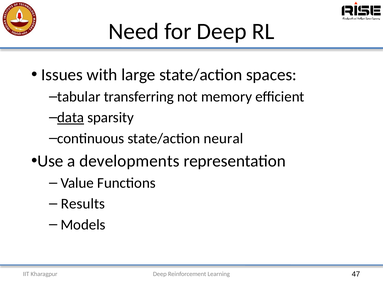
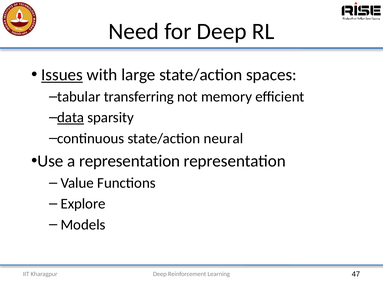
Issues underline: none -> present (62, 75)
a developments: developments -> representation (130, 161)
Results: Results -> Explore (83, 204)
